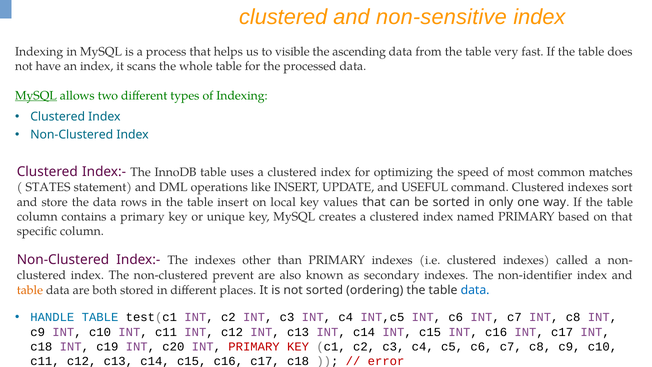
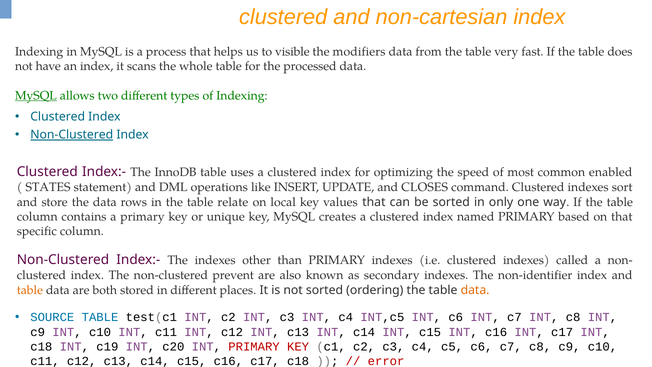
non-sensitive: non-sensitive -> non-cartesian (442, 17)
ascending: ascending -> modifiers (359, 51)
Non-Clustered underline: none -> present (72, 135)
matches: matches -> enabled (611, 172)
USEFUL: USEFUL -> CLOSES (425, 187)
table insert: insert -> relate (233, 202)
data colour: blue -> orange (475, 290)
HANDLE: HANDLE -> SOURCE (52, 317)
